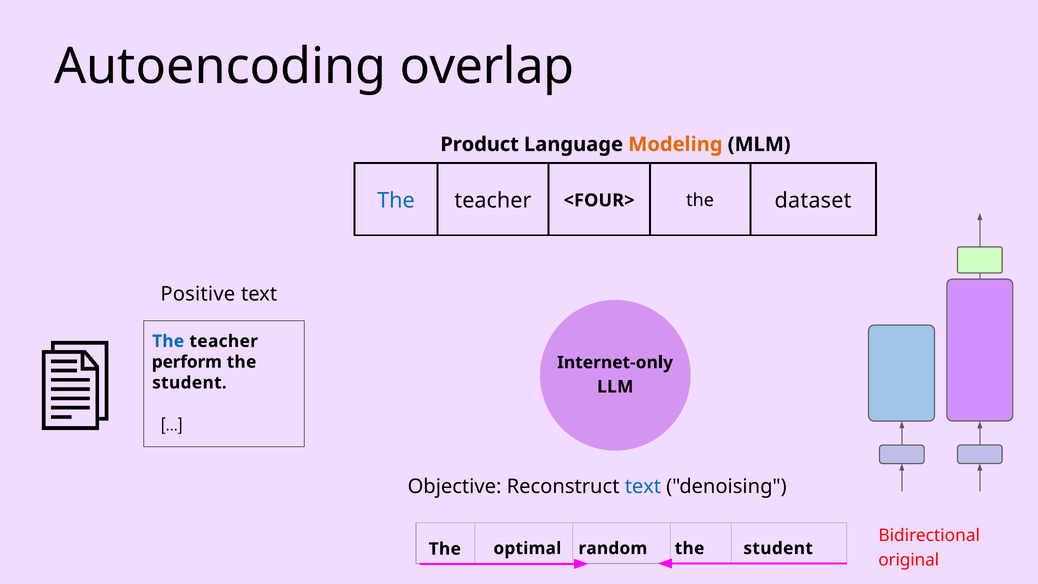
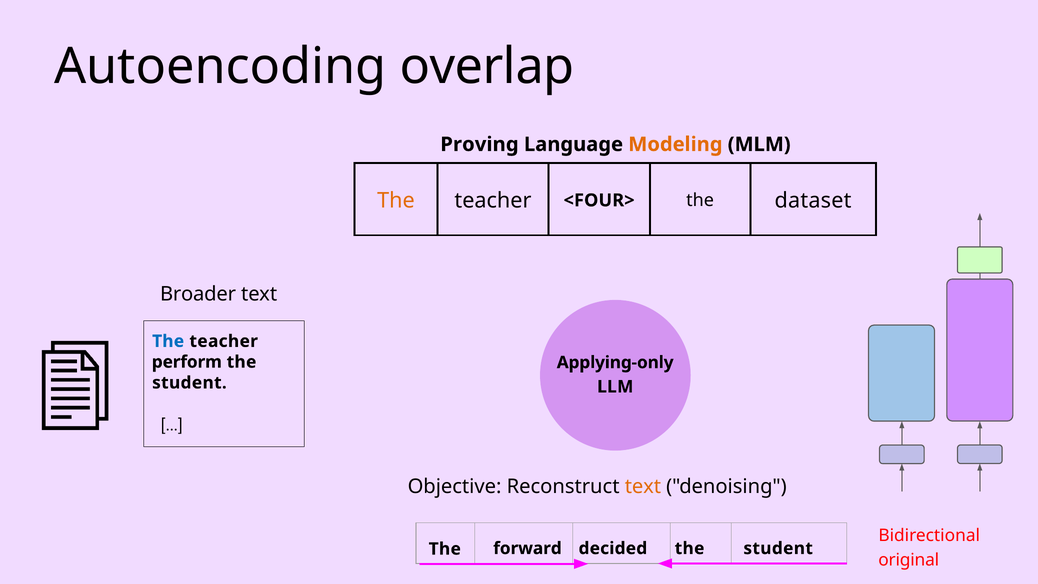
Product: Product -> Proving (479, 144)
The colour: blue -> orange (396, 201)
Positive: Positive -> Broader (198, 294)
Internet-only: Internet-only -> Applying-only (615, 362)
text colour: blue -> orange (643, 487)
optimal: optimal -> forward (527, 548)
random: random -> decided (613, 548)
